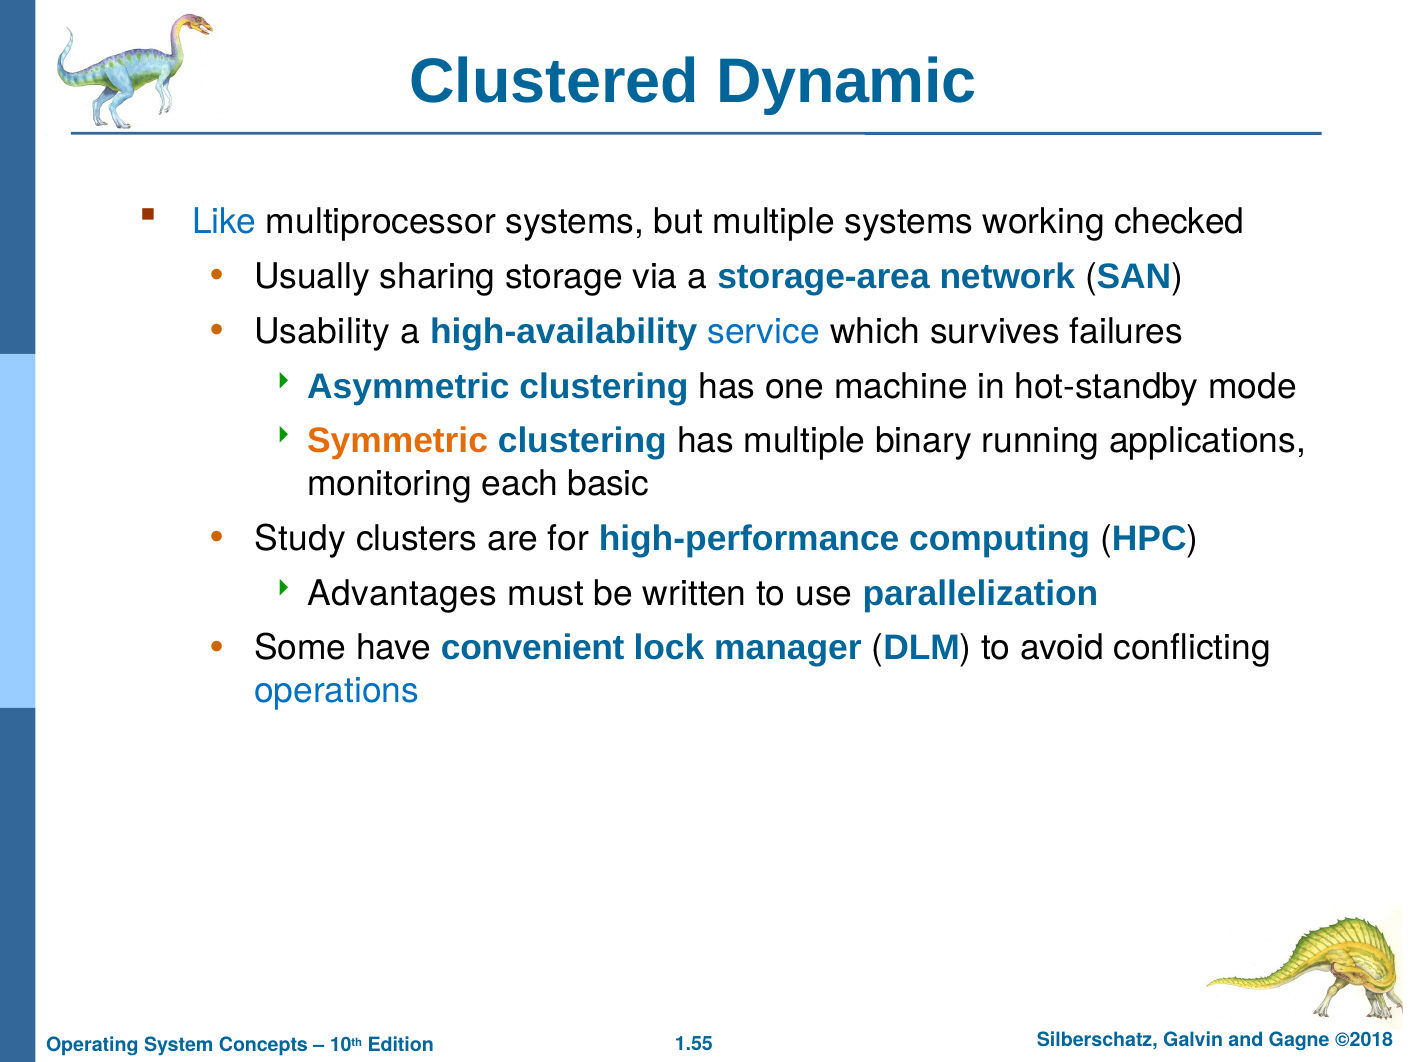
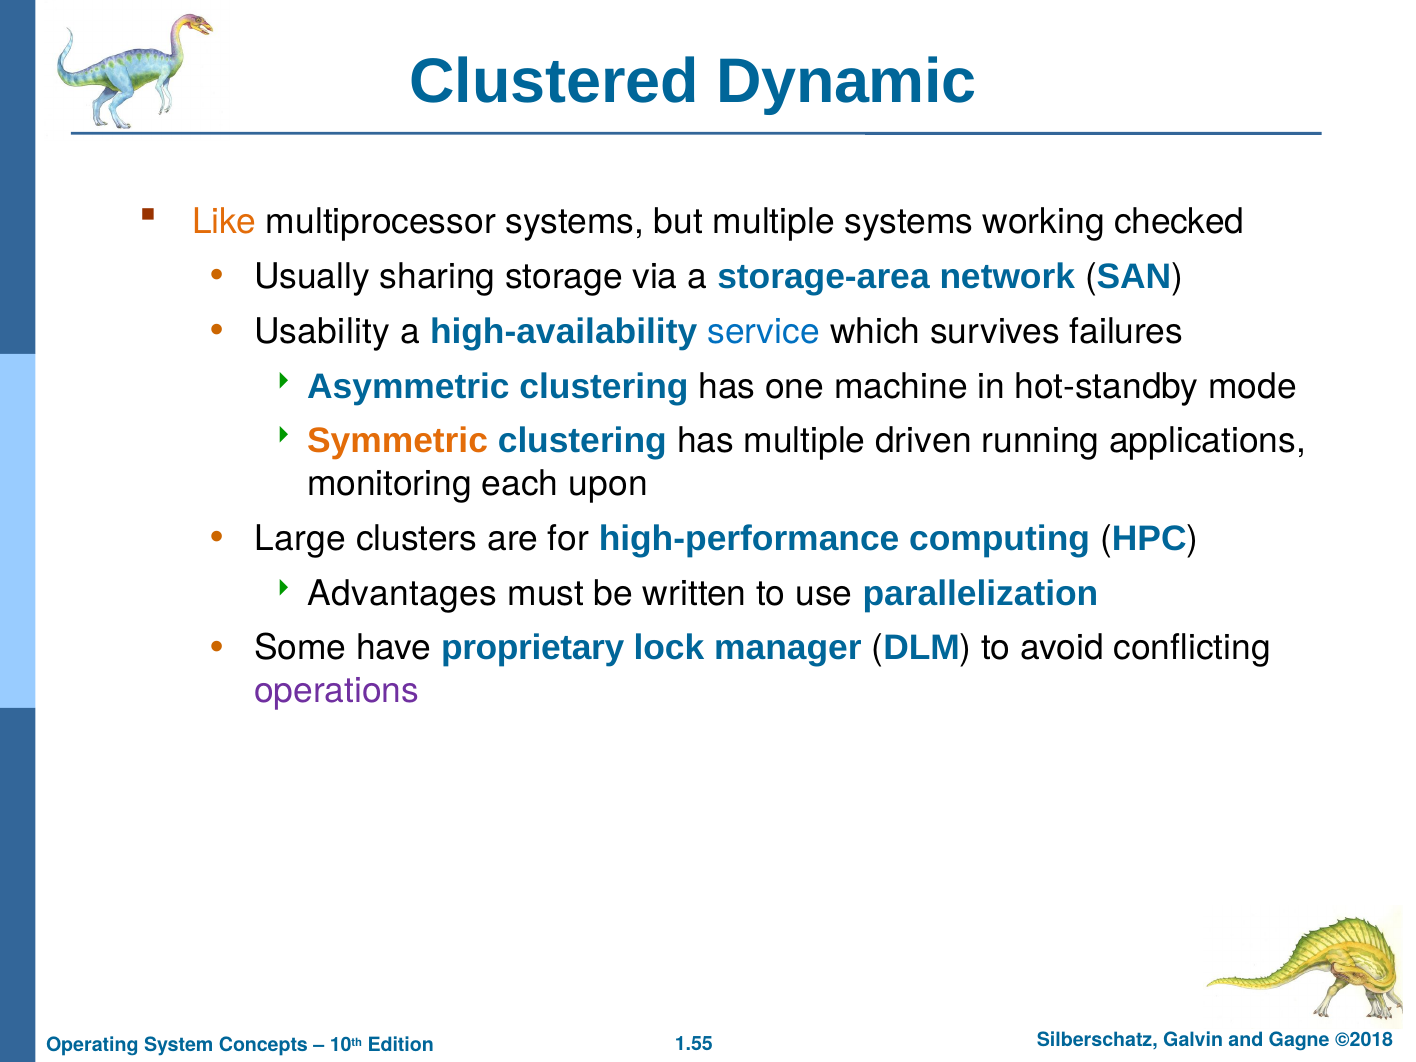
Like colour: blue -> orange (224, 222)
binary: binary -> driven (924, 441)
basic: basic -> upon (608, 484)
Study: Study -> Large (300, 539)
convenient: convenient -> proprietary (533, 648)
operations colour: blue -> purple (337, 691)
